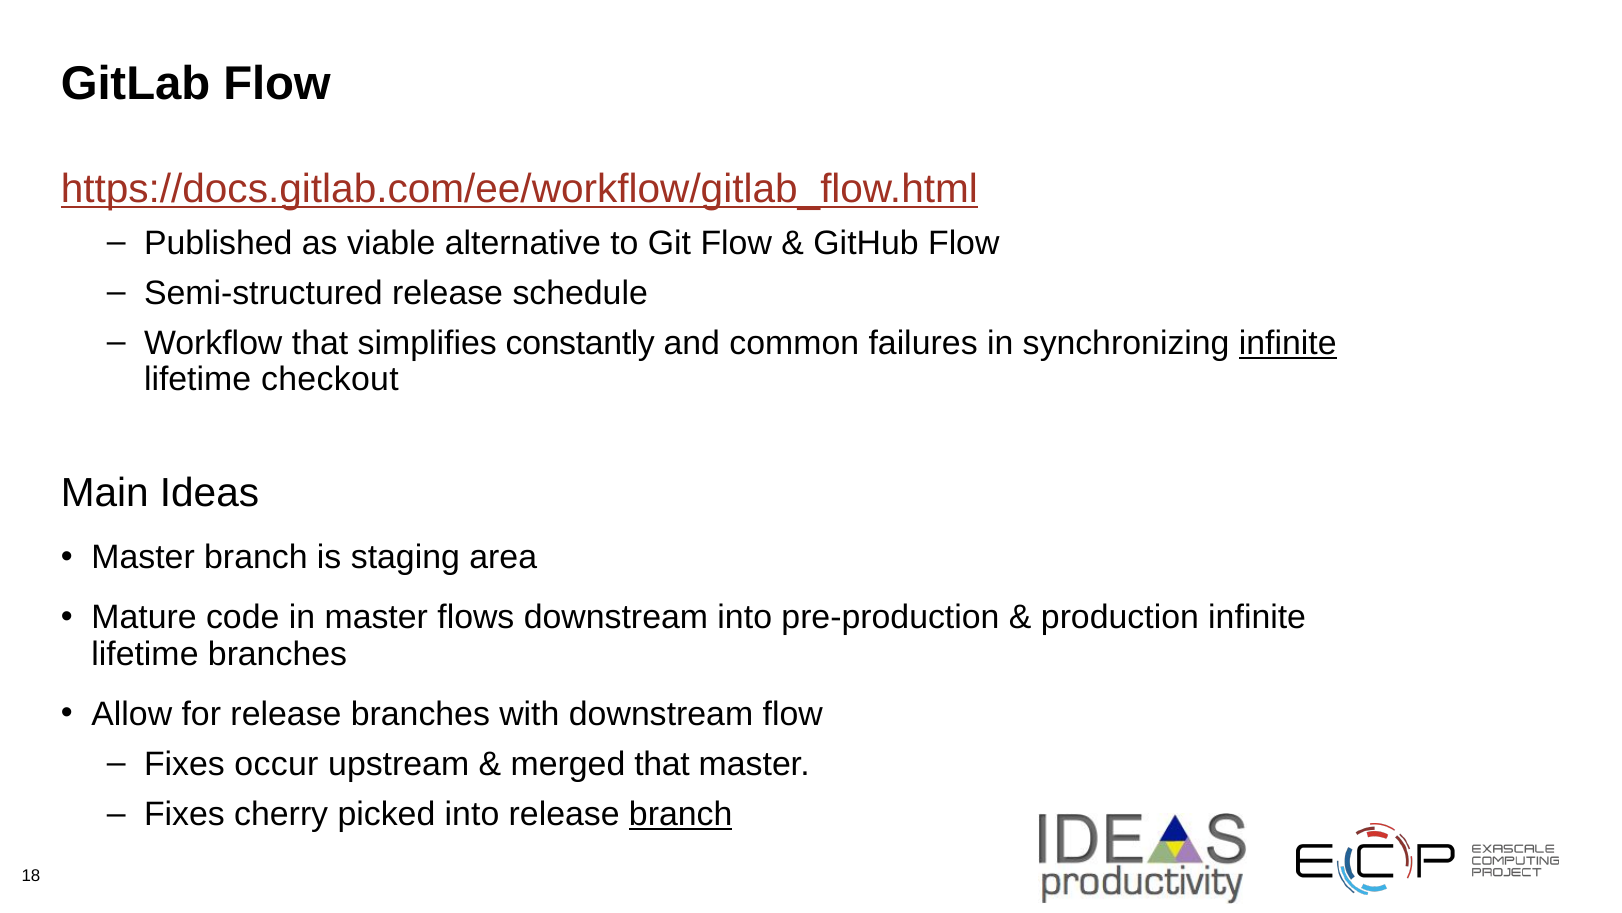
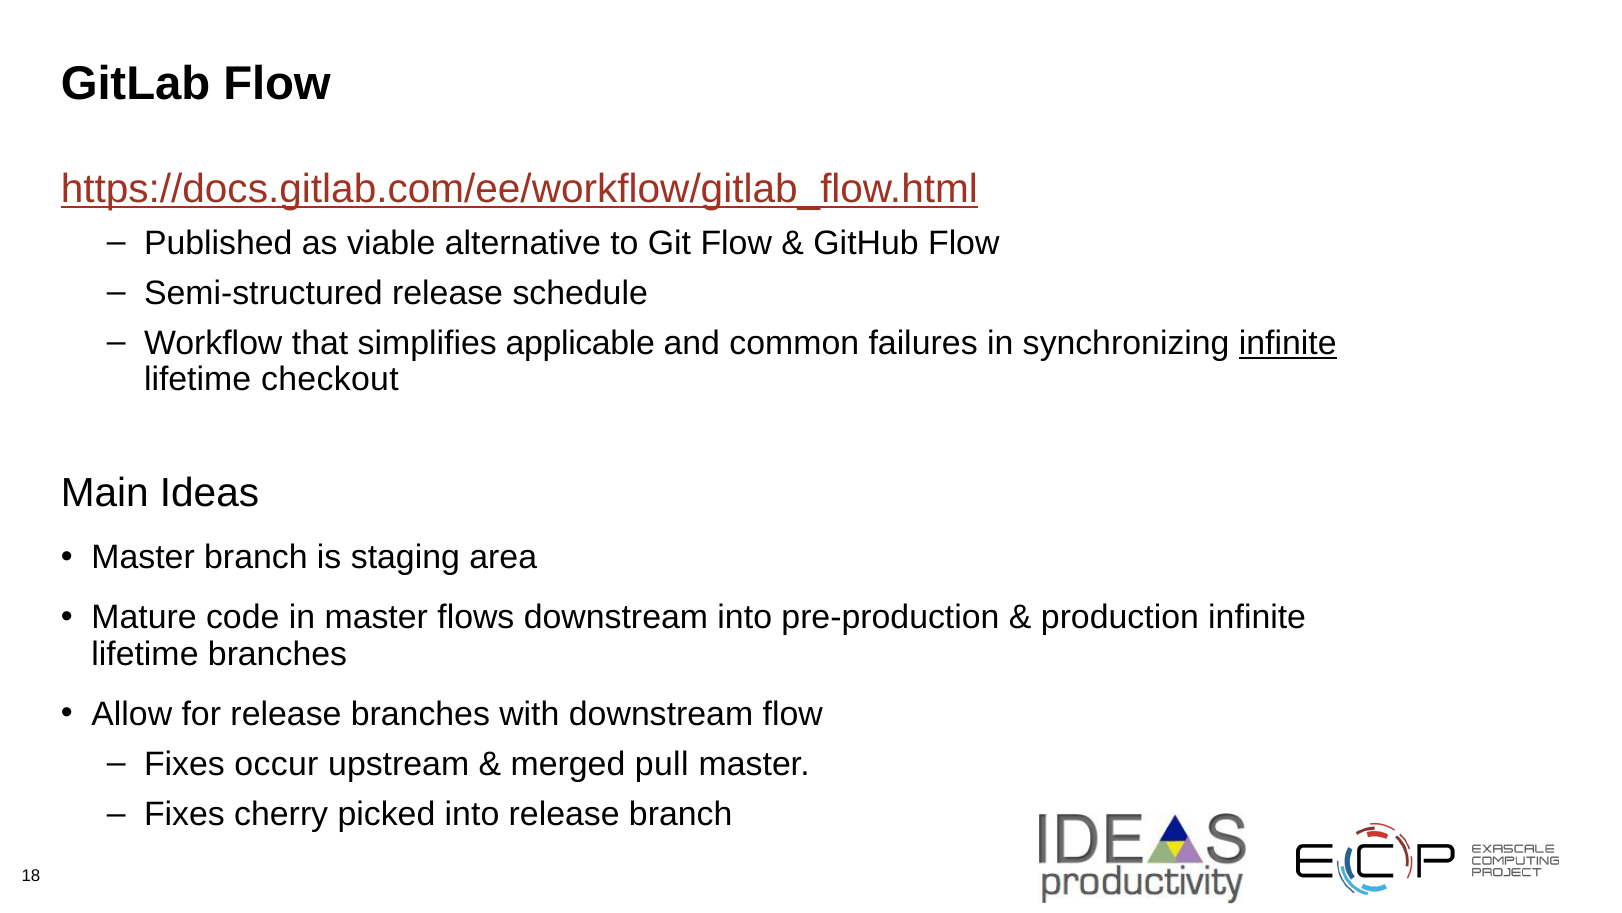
constantly: constantly -> applicable (580, 343)
merged that: that -> pull (662, 764)
branch underline: present -> none (681, 814)
